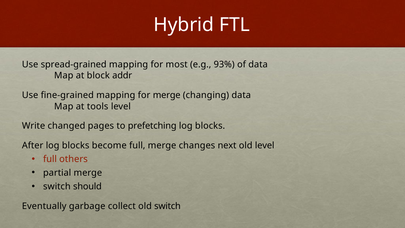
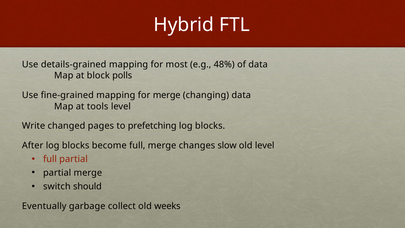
spread-grained: spread-grained -> details-grained (74, 64)
93%: 93% -> 48% (224, 64)
addr: addr -> polls (122, 76)
next: next -> slow (227, 145)
full others: others -> partial (73, 159)
old switch: switch -> weeks (167, 206)
